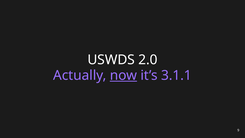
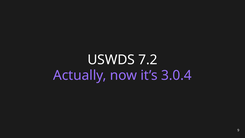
2.0: 2.0 -> 7.2 (148, 60)
now underline: present -> none (123, 75)
3.1.1: 3.1.1 -> 3.0.4 (176, 75)
